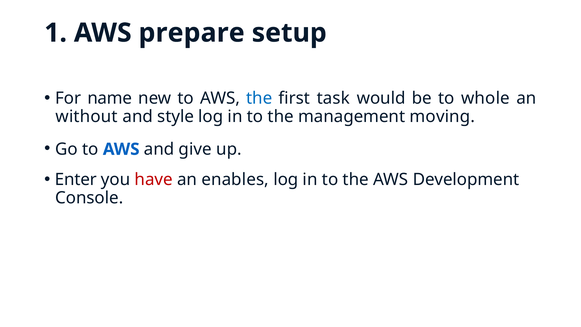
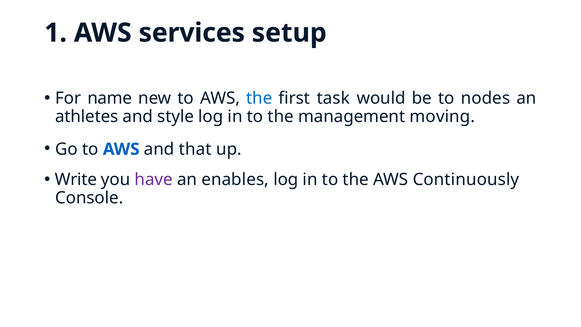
prepare: prepare -> services (192, 33)
whole: whole -> nodes (485, 98)
without: without -> athletes (87, 117)
give: give -> that (195, 149)
Enter: Enter -> Write (76, 179)
have colour: red -> purple (154, 179)
Development: Development -> Continuously (466, 179)
